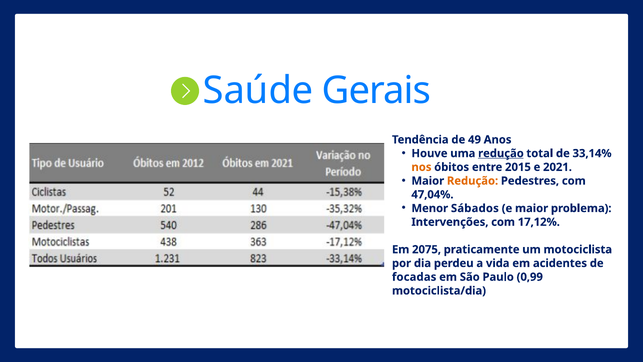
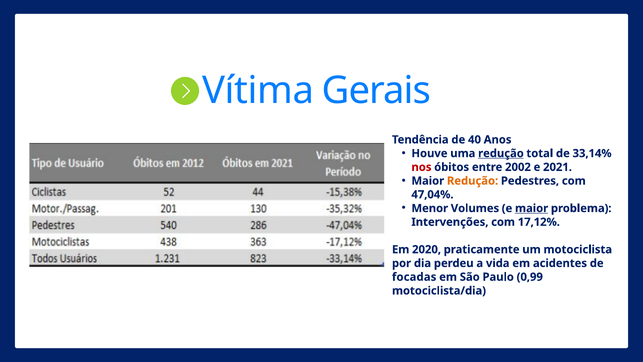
Saúde: Saúde -> Vítima (258, 90)
49: 49 -> 40 (474, 140)
nos colour: orange -> red (421, 167)
2015: 2015 -> 2002 (518, 167)
Sábados: Sábados -> Volumes (475, 208)
maior underline: none -> present (532, 208)
2075: 2075 -> 2020 (427, 249)
